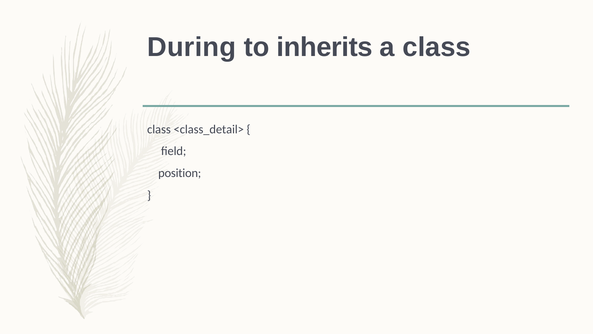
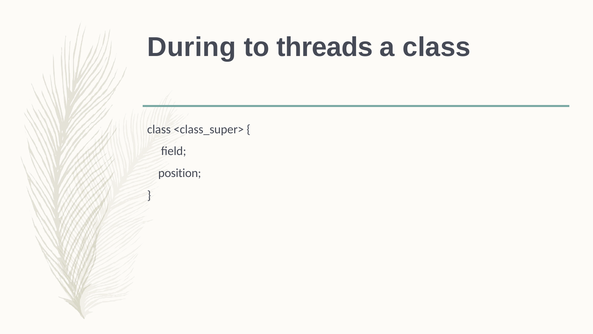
inherits: inherits -> threads (325, 47)
<class_detail>: <class_detail> -> <class_super> (209, 129)
